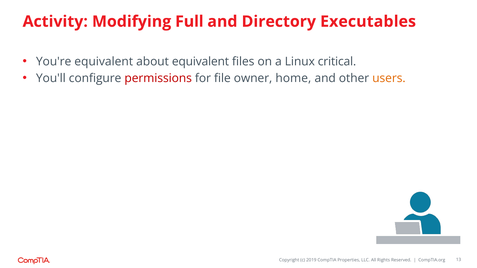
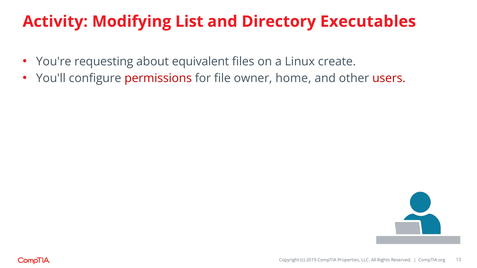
Full: Full -> List (189, 22)
You're equivalent: equivalent -> requesting (104, 62)
critical: critical -> create (337, 62)
users colour: orange -> red (389, 78)
